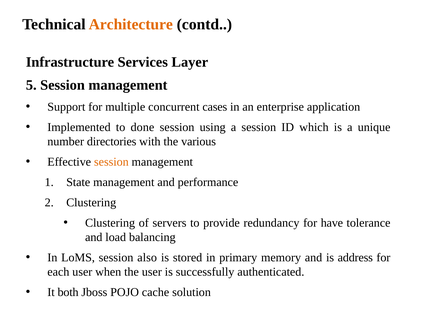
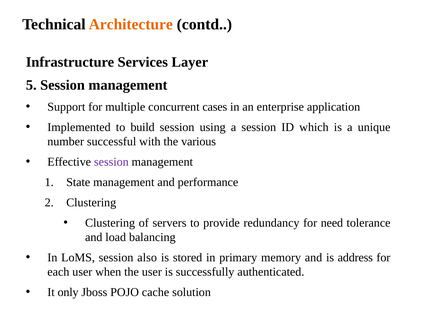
done: done -> build (143, 127)
directories: directories -> successful (112, 142)
session colour: orange -> purple (111, 162)
have: have -> need (332, 223)
both: both -> only (68, 293)
